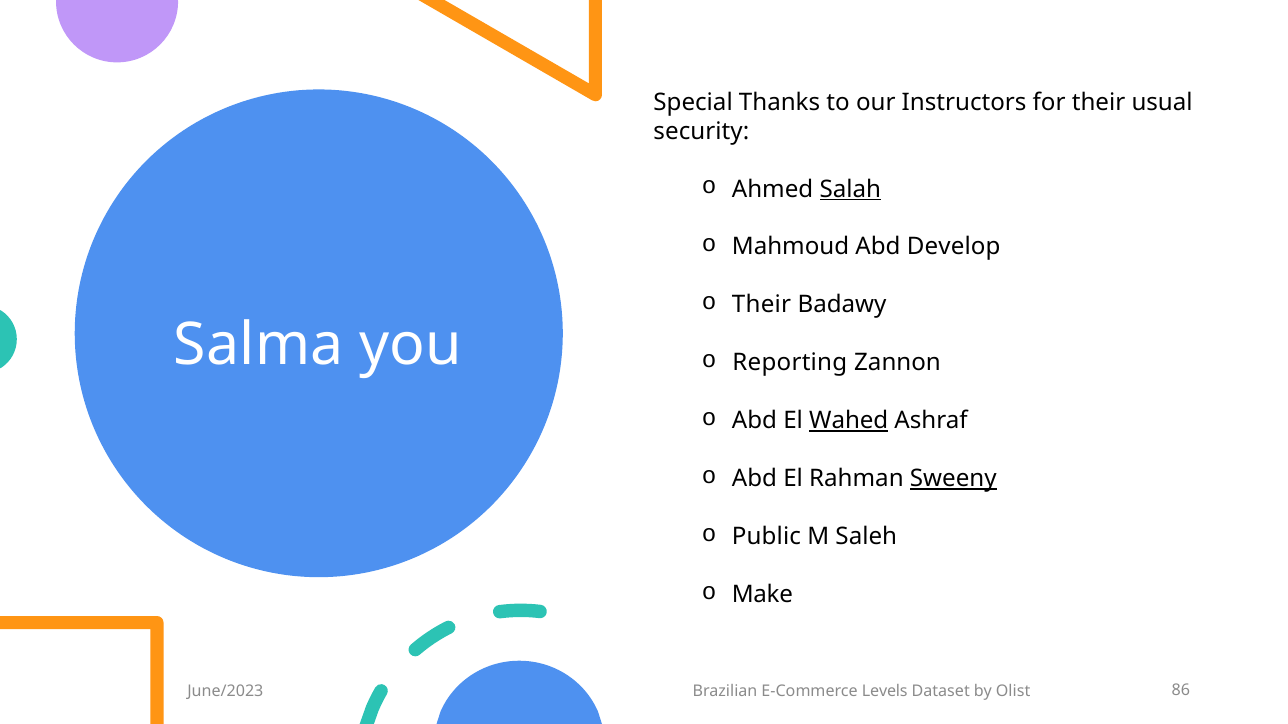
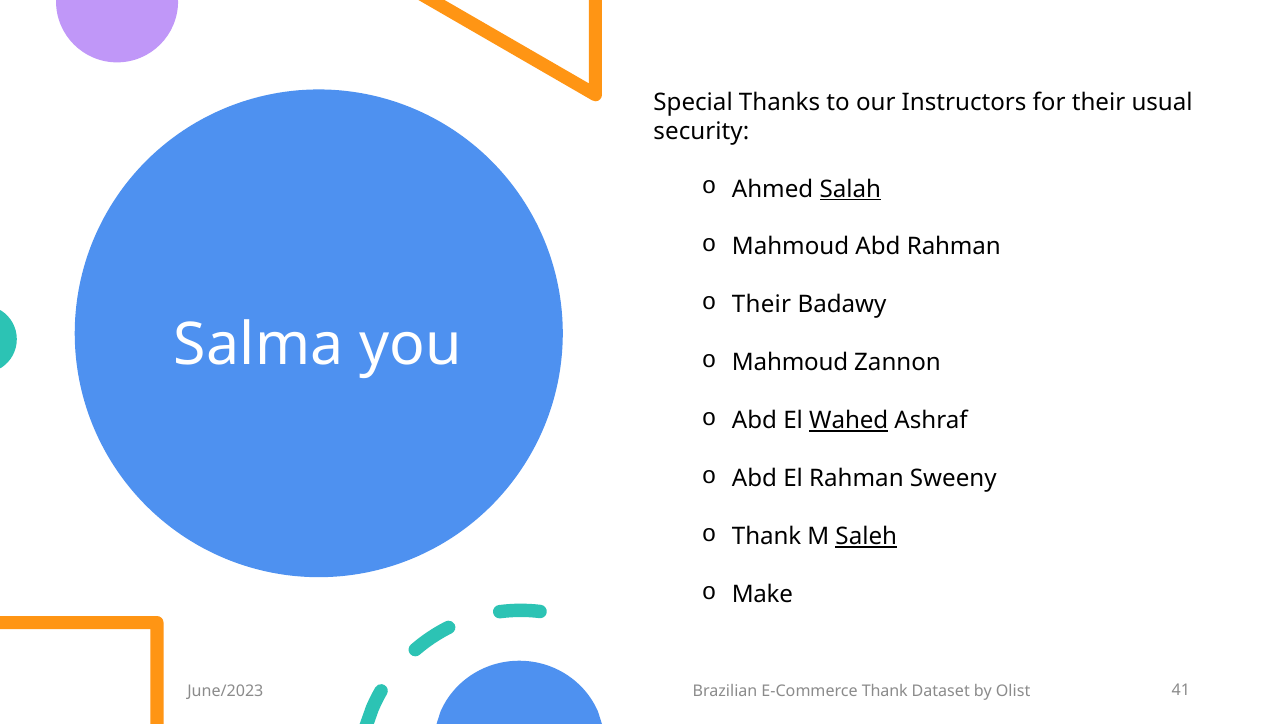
Abd Develop: Develop -> Rahman (954, 247)
Reporting: Reporting -> Mahmoud (790, 363)
Sweeny underline: present -> none (953, 479)
Public: Public -> Thank (767, 537)
Saleh underline: none -> present (866, 537)
E-Commerce Levels: Levels -> Thank (885, 692)
86: 86 -> 41 (1181, 691)
